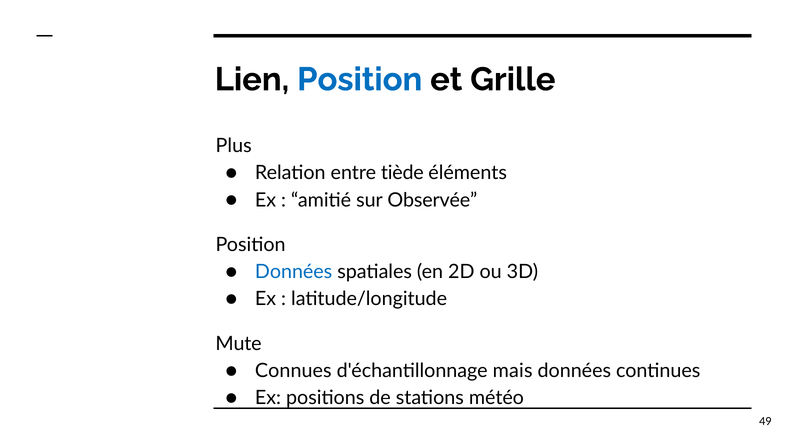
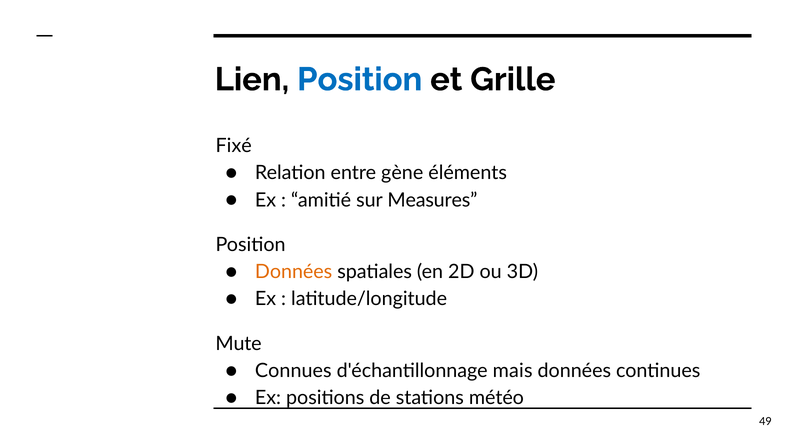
Plus: Plus -> Fixé (234, 146)
tiède: tiède -> gène (402, 173)
Observée: Observée -> Measures (432, 200)
Données colour: blue -> orange (294, 272)
